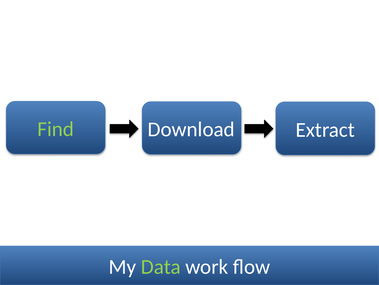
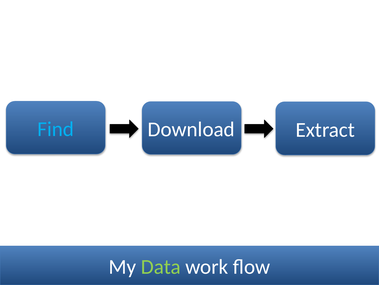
Find colour: light green -> light blue (56, 129)
